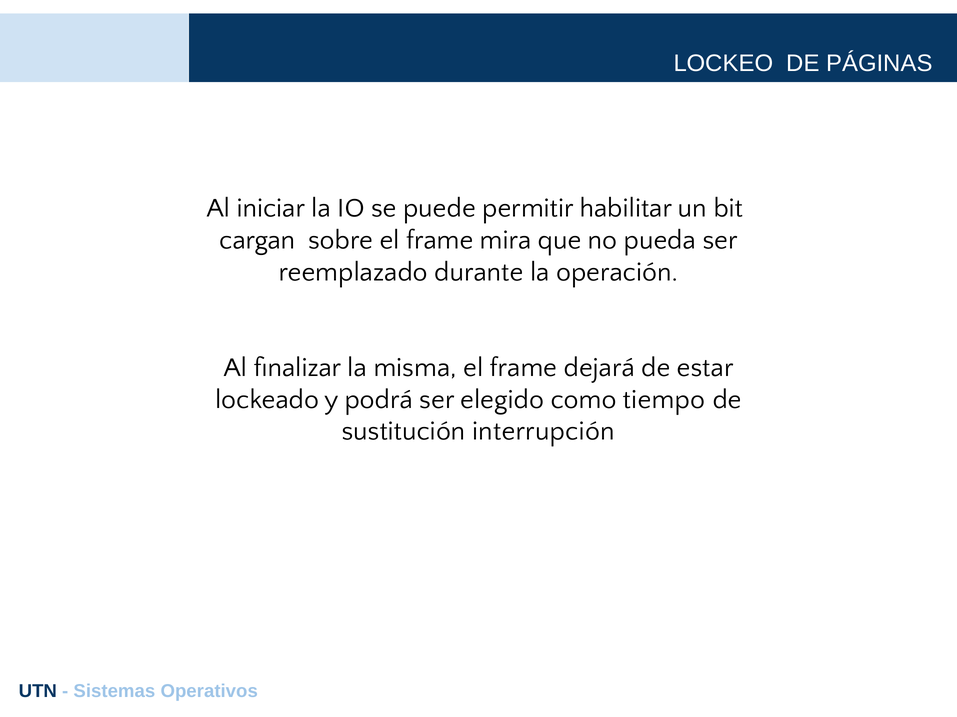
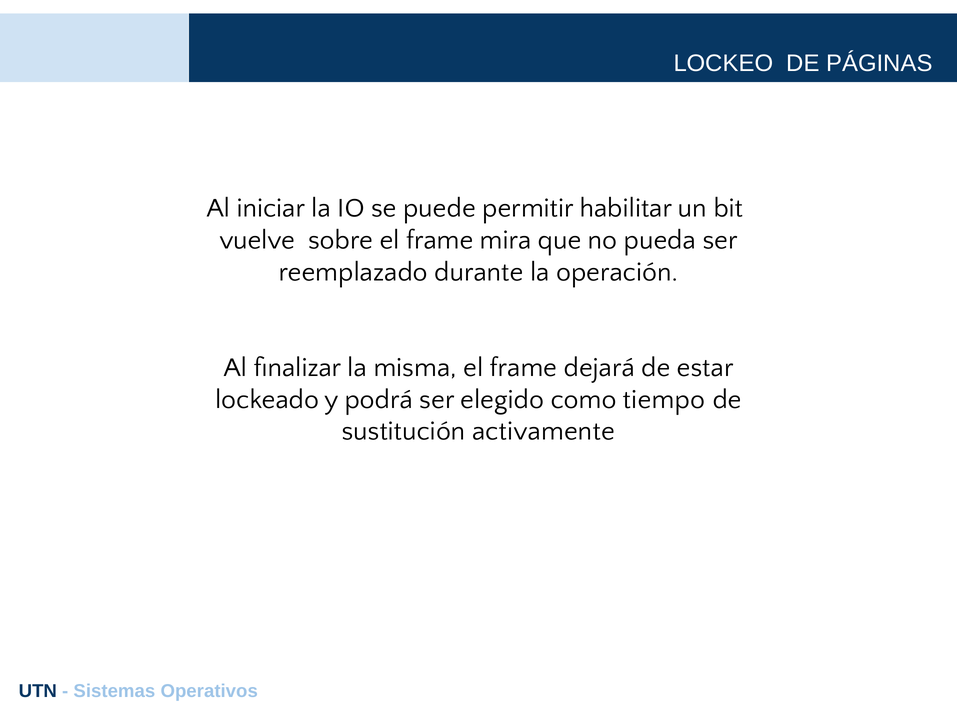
cargan: cargan -> vuelve (257, 240)
interrupción: interrupción -> activamente (543, 432)
